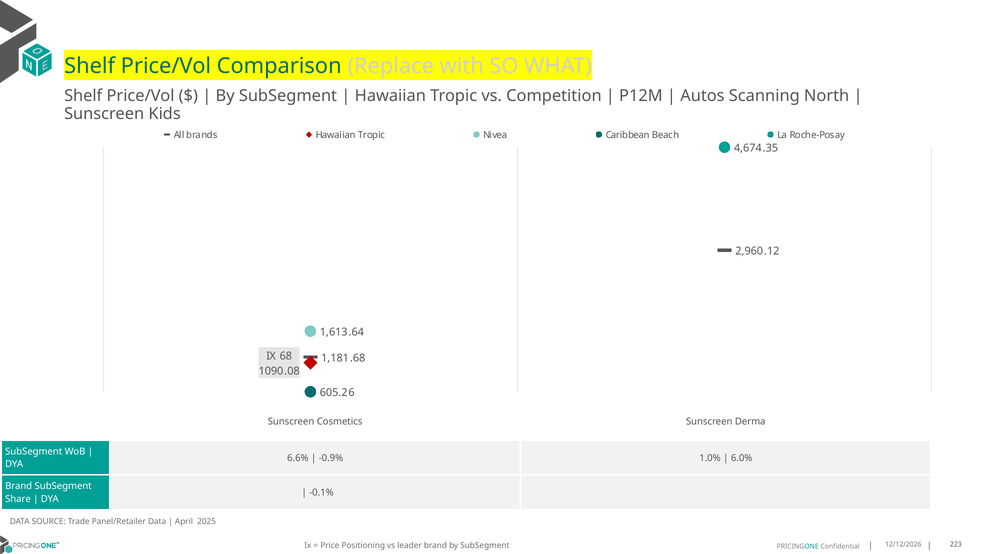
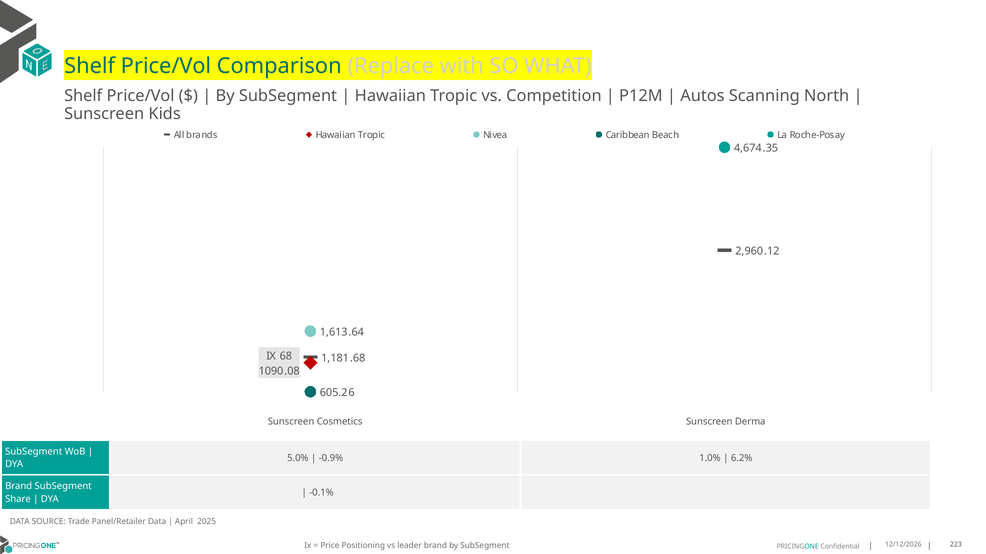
6.6%: 6.6% -> 5.0% (298, 458)
6.0%: 6.0% -> 6.2% (742, 458)
